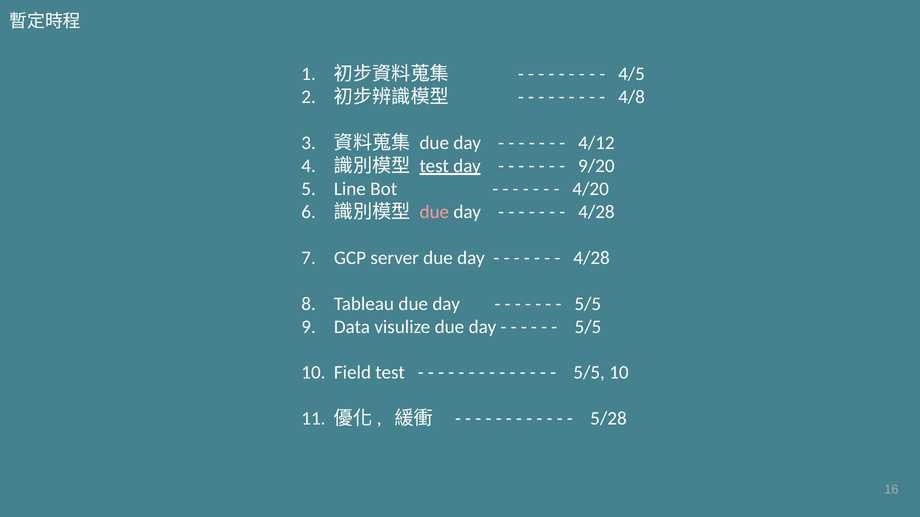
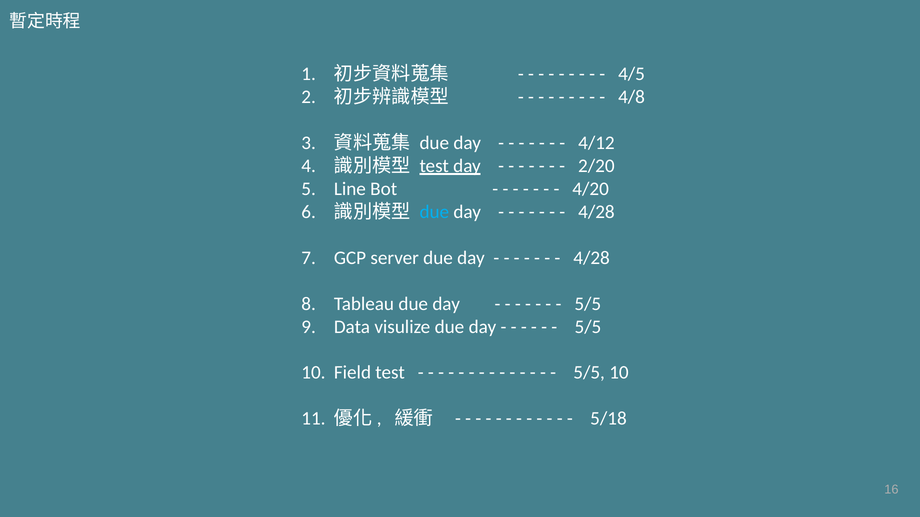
9/20: 9/20 -> 2/20 (596, 166)
due colour: pink -> light blue (434, 212)
5/28: 5/28 -> 5/18 (608, 419)
